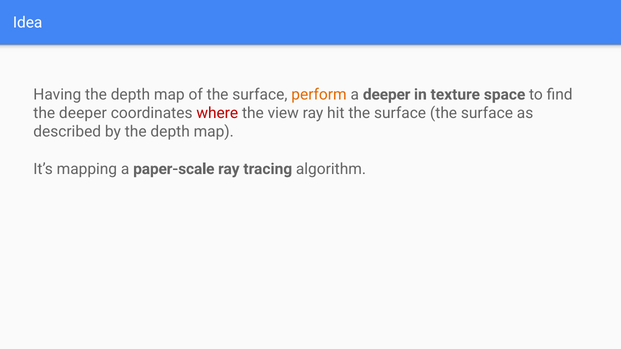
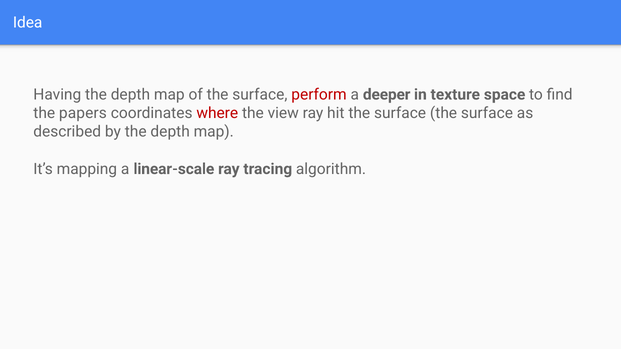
perform colour: orange -> red (319, 95)
the deeper: deeper -> papers (83, 113)
paper-scale: paper-scale -> linear-scale (174, 169)
